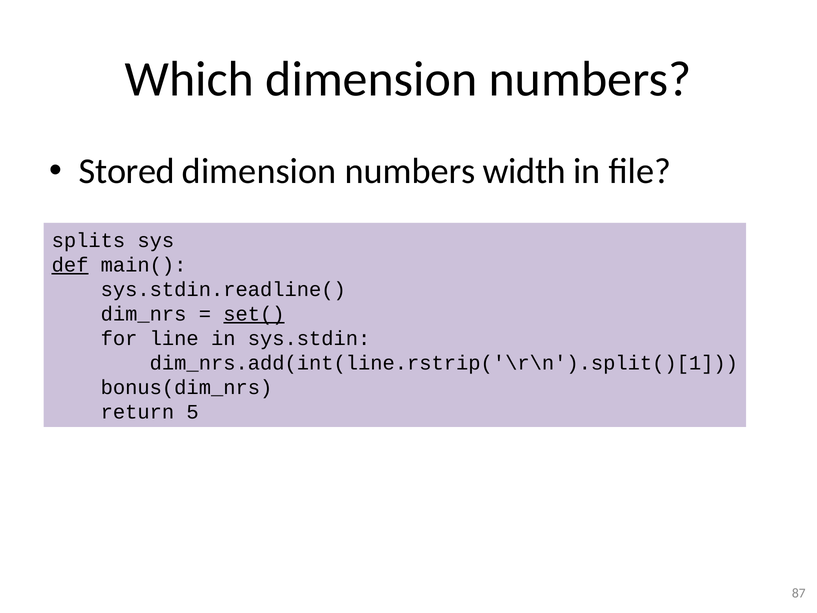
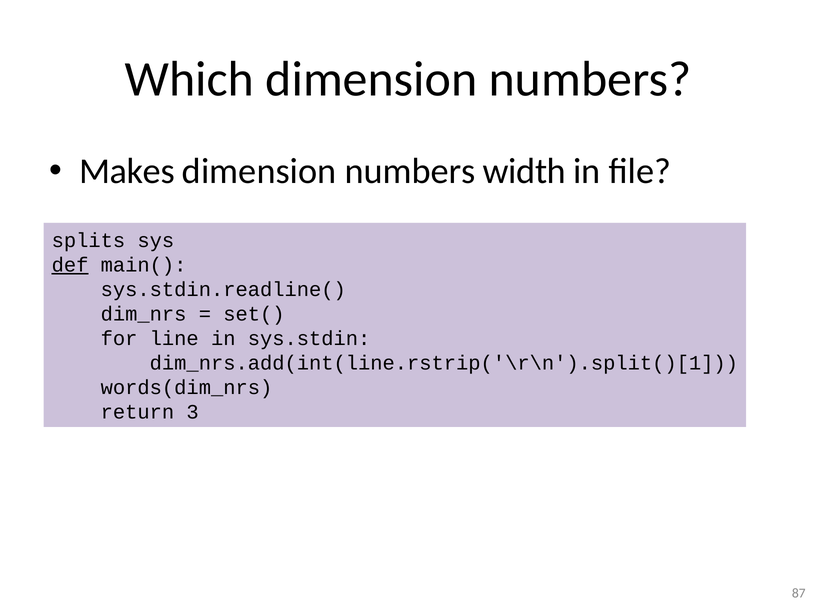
Stored: Stored -> Makes (127, 171)
set( underline: present -> none (254, 314)
bonus(dim_nrs: bonus(dim_nrs -> words(dim_nrs (186, 387)
5: 5 -> 3 (193, 412)
